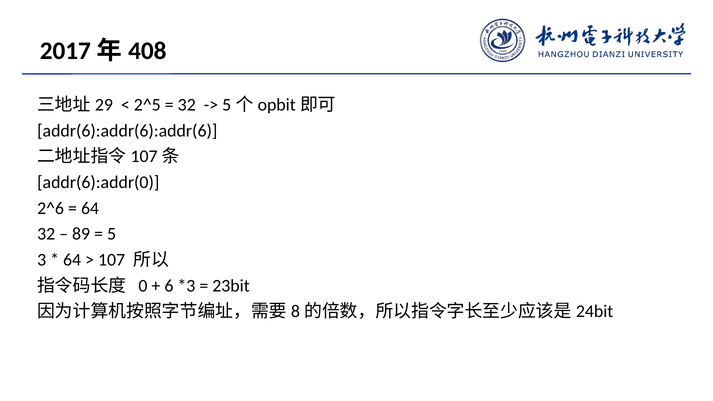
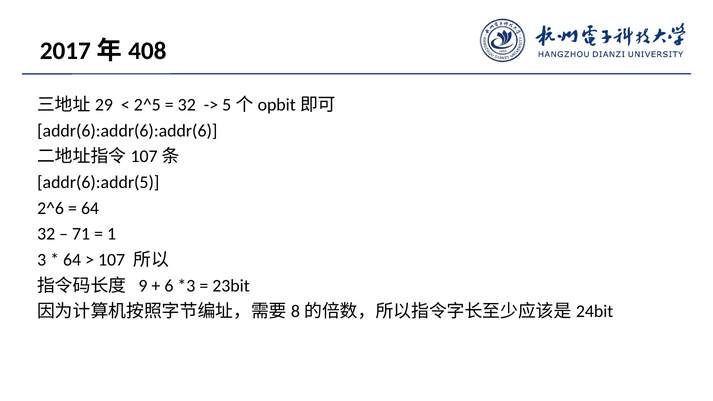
addr(6):addr(0: addr(6):addr(0 -> addr(6):addr(5 (98, 182)
89: 89 -> 71 (81, 234)
5: 5 -> 1 (112, 234)
0: 0 -> 9 (143, 286)
